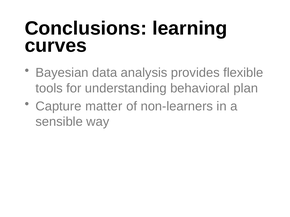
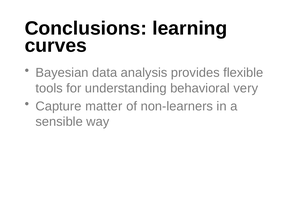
plan: plan -> very (246, 88)
